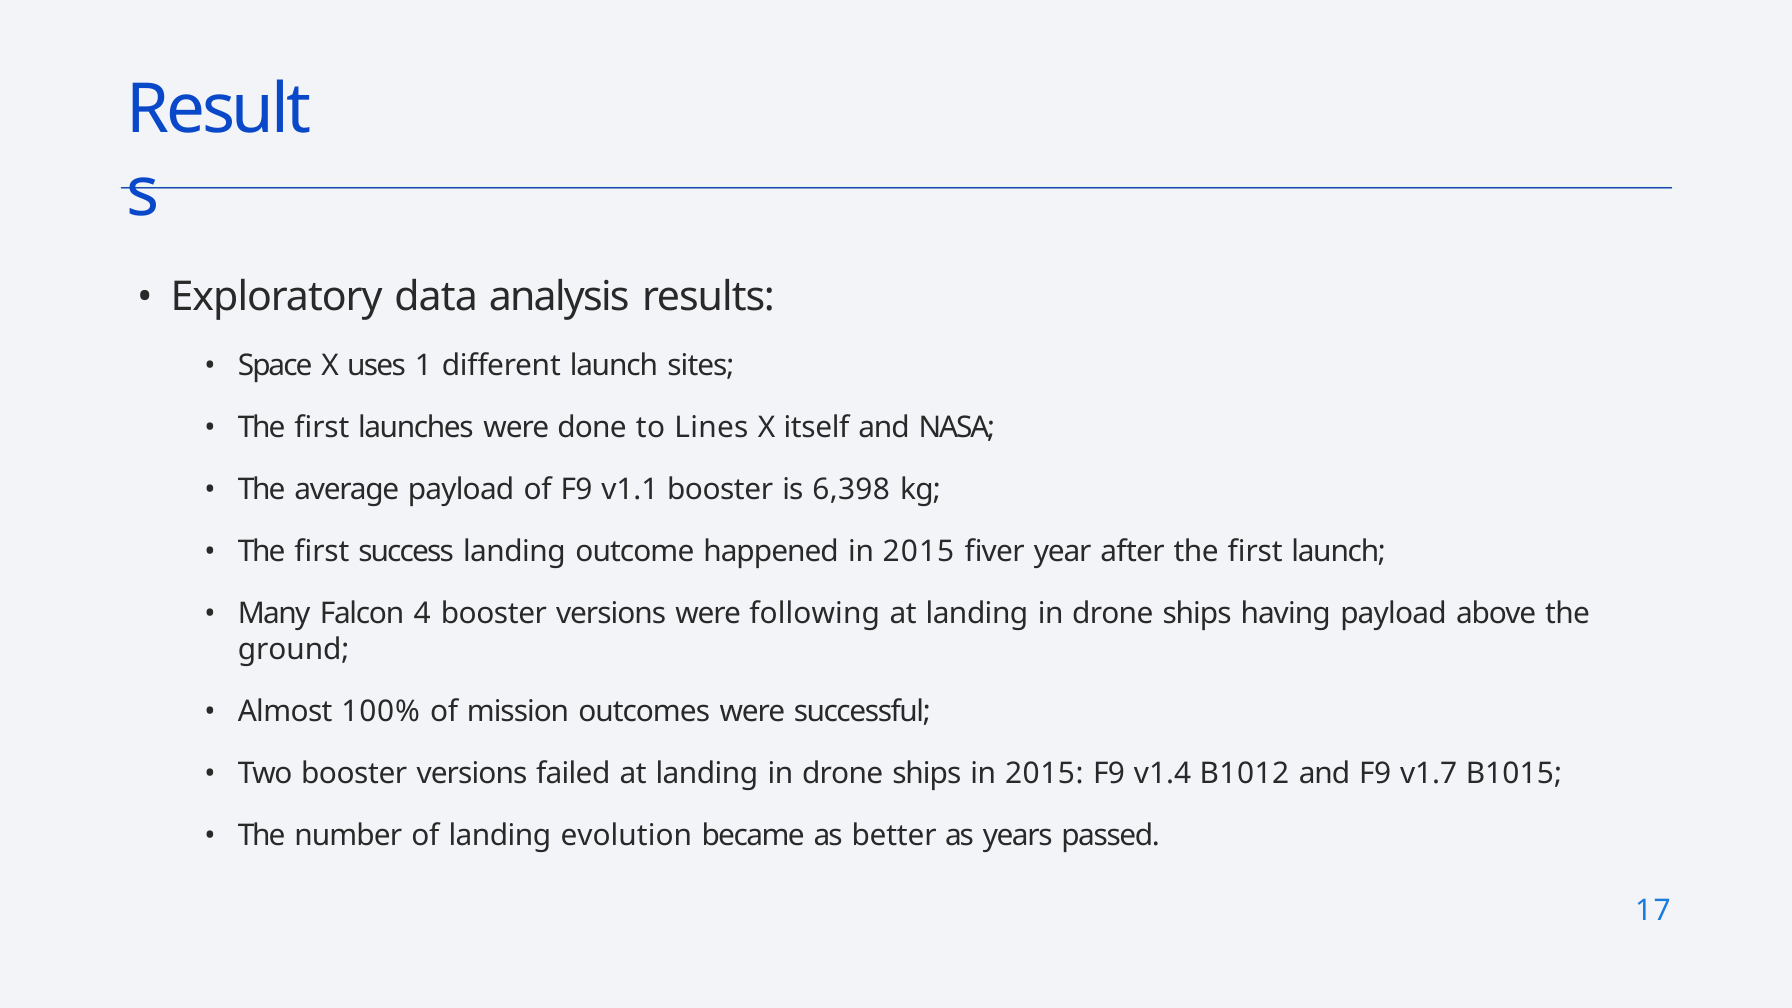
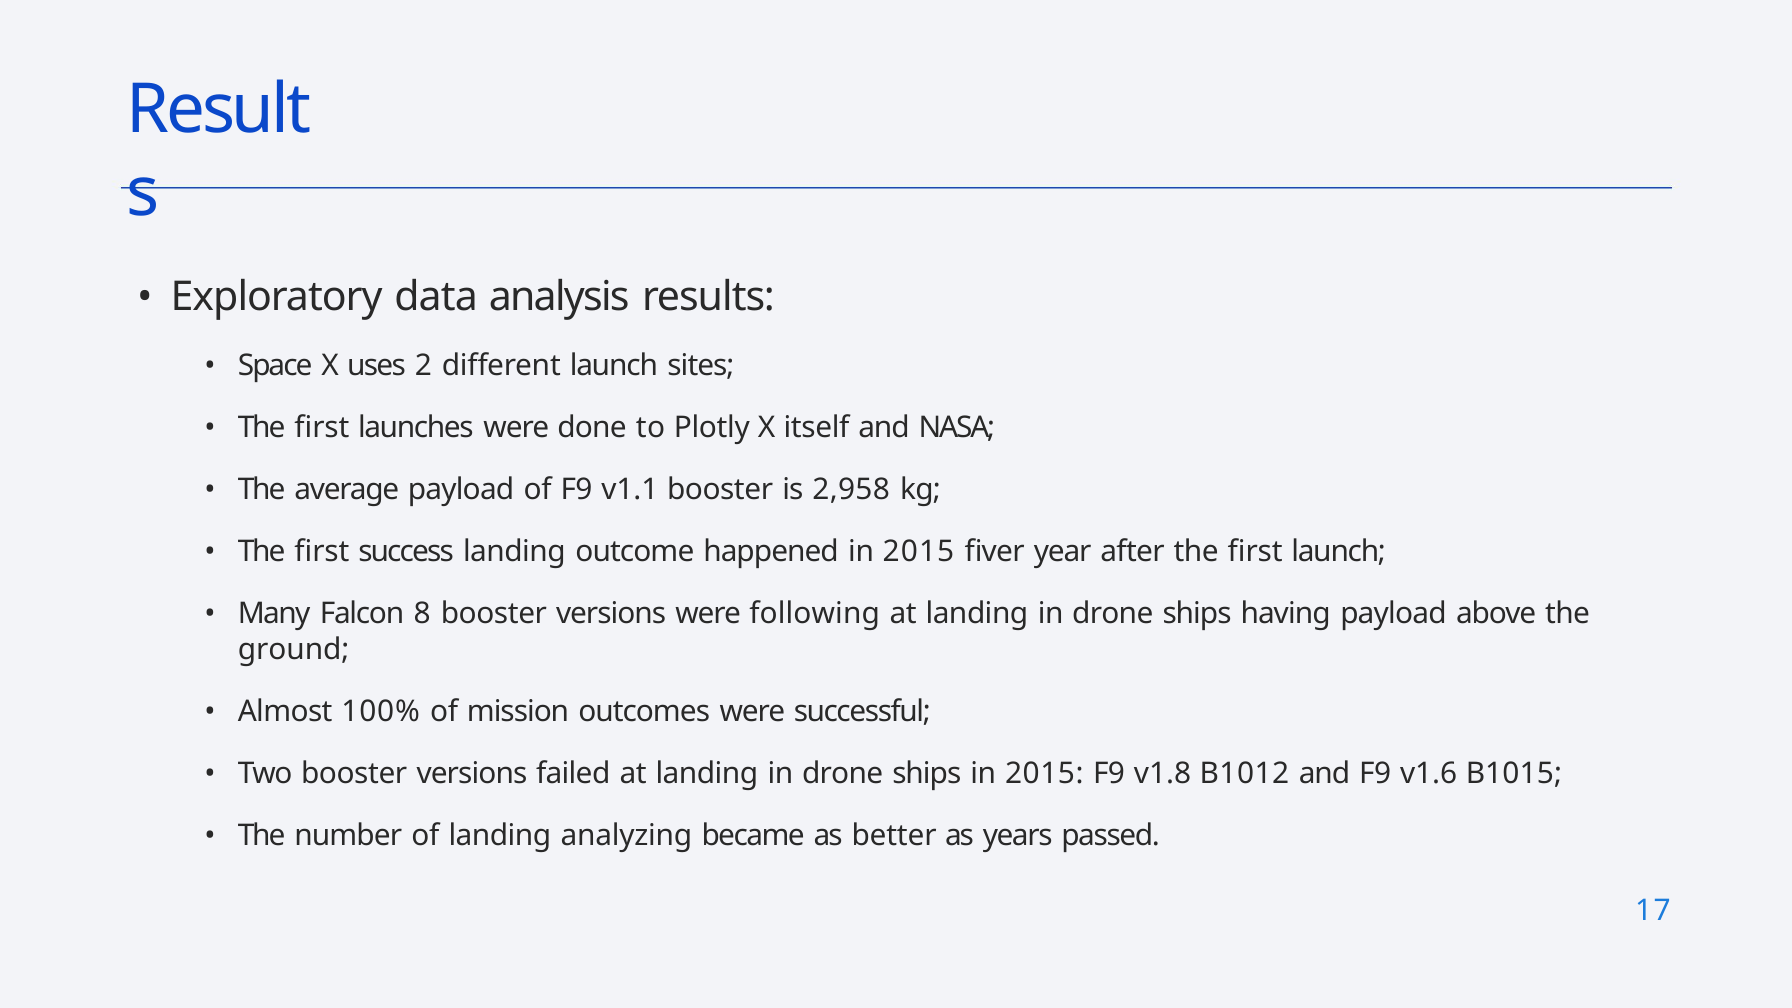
1: 1 -> 2 (423, 366)
Lines: Lines -> Plotly (712, 428)
6,398: 6,398 -> 2,958 (851, 490)
4: 4 -> 8 (422, 614)
v1.4: v1.4 -> v1.8 (1163, 774)
v1.7: v1.7 -> v1.6 (1429, 774)
evolution: evolution -> analyzing (626, 836)
